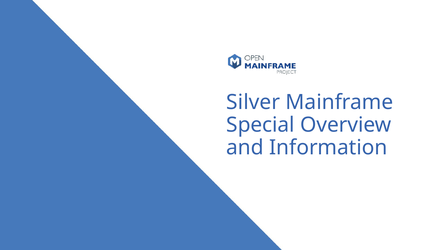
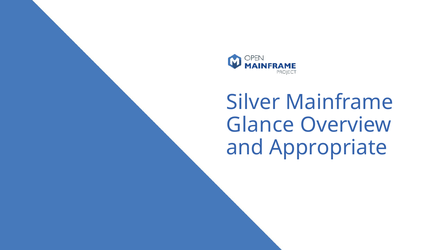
Special: Special -> Glance (260, 125)
Information: Information -> Appropriate (328, 147)
